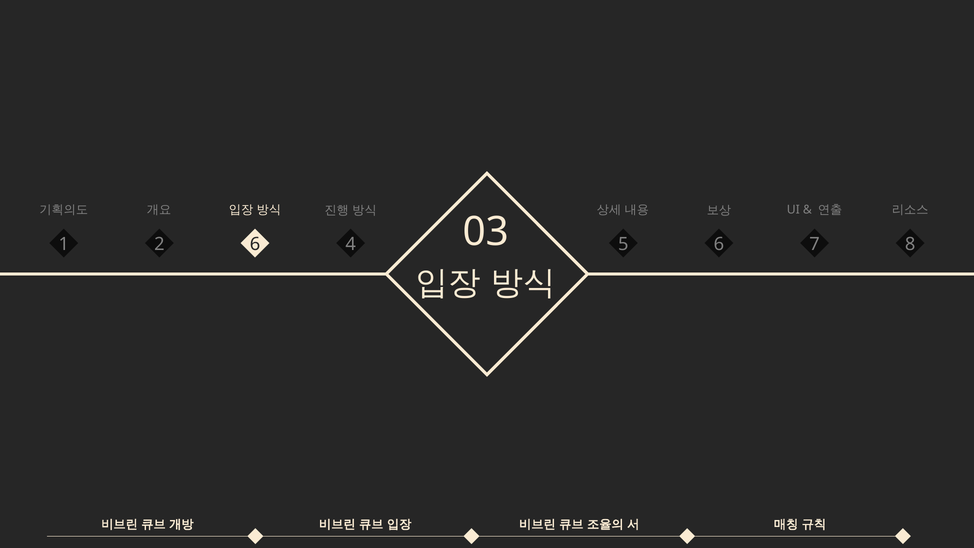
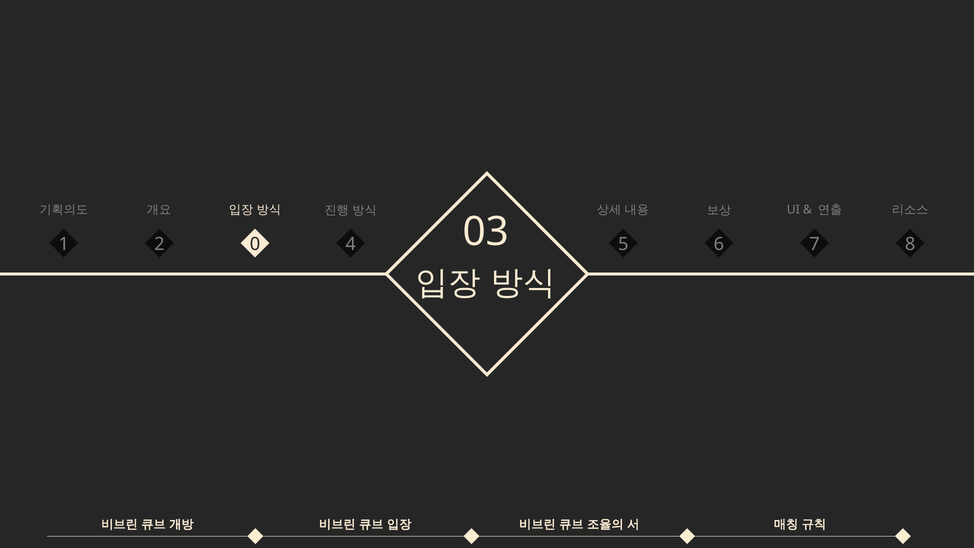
2 6: 6 -> 0 (255, 244)
